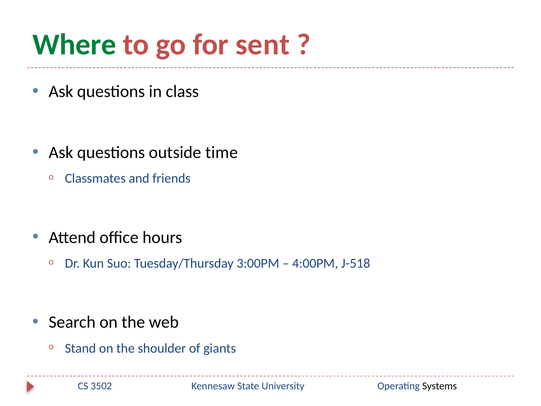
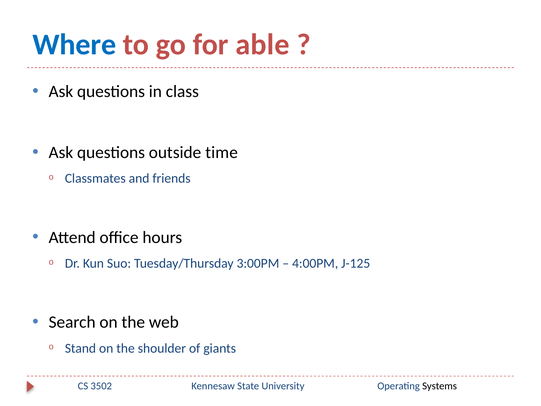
Where colour: green -> blue (74, 45)
sent: sent -> able (263, 45)
J-518: J-518 -> J-125 (356, 263)
